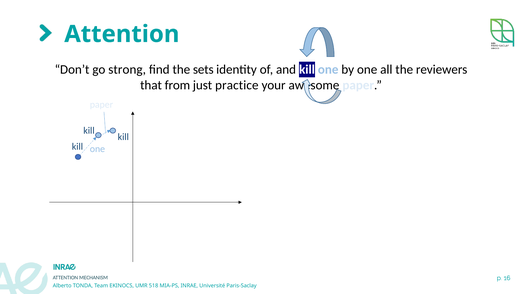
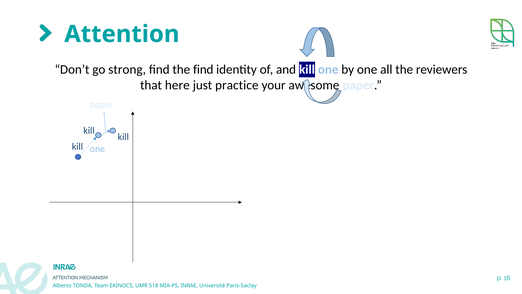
the sets: sets -> find (203, 70)
from: from -> here (177, 85)
